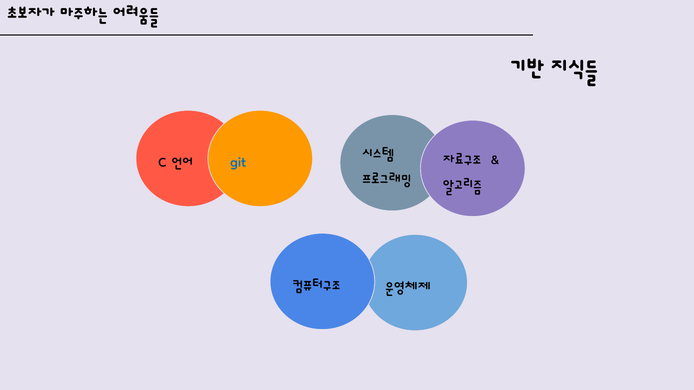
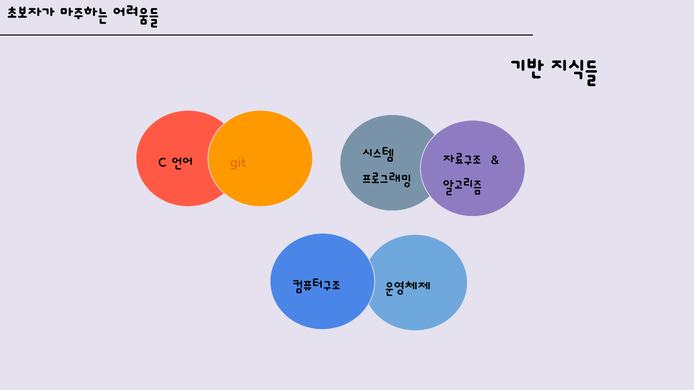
git colour: blue -> orange (238, 160)
